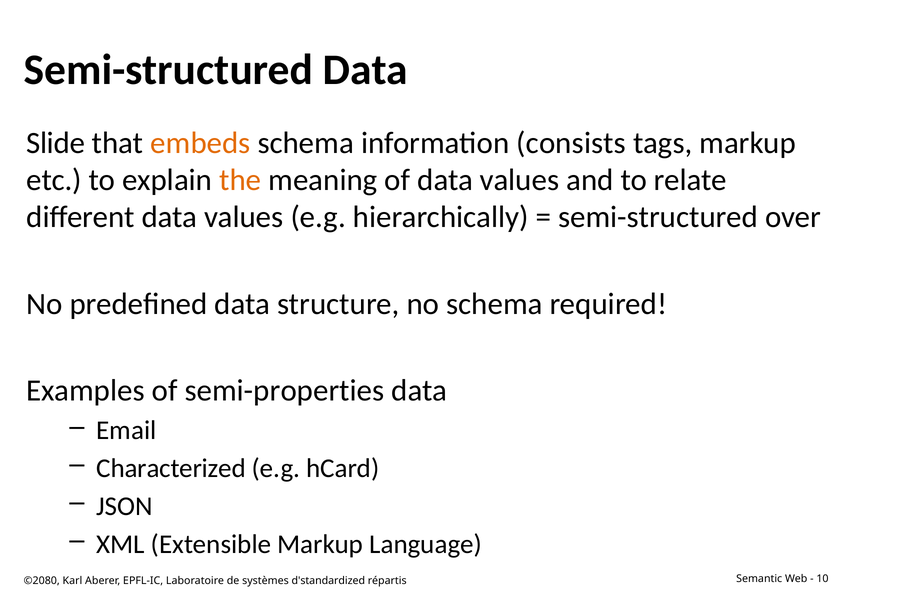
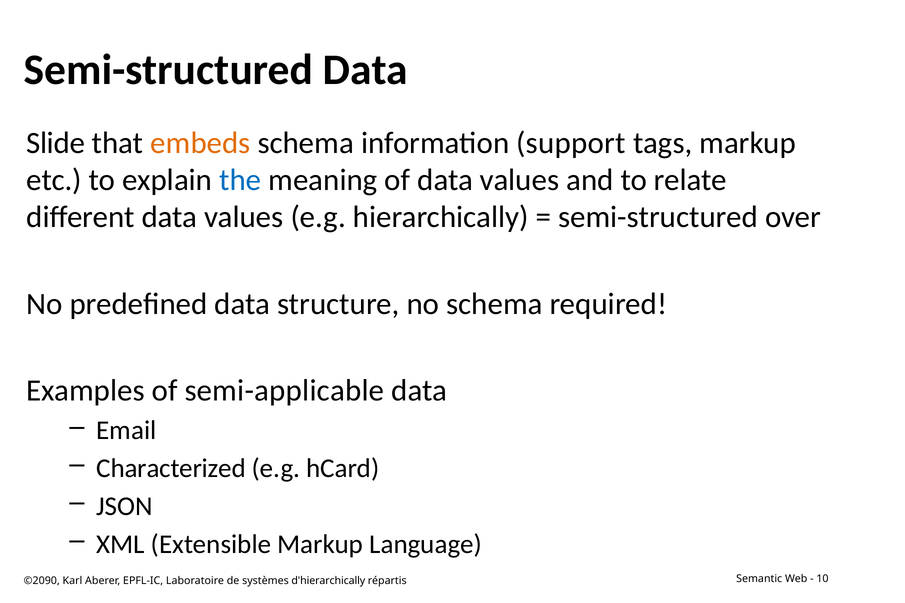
consists: consists -> support (571, 143)
the colour: orange -> blue (240, 180)
semi-properties: semi-properties -> semi-applicable (284, 391)
©2080: ©2080 -> ©2090 (42, 581)
d'standardized: d'standardized -> d'hierarchically (328, 581)
